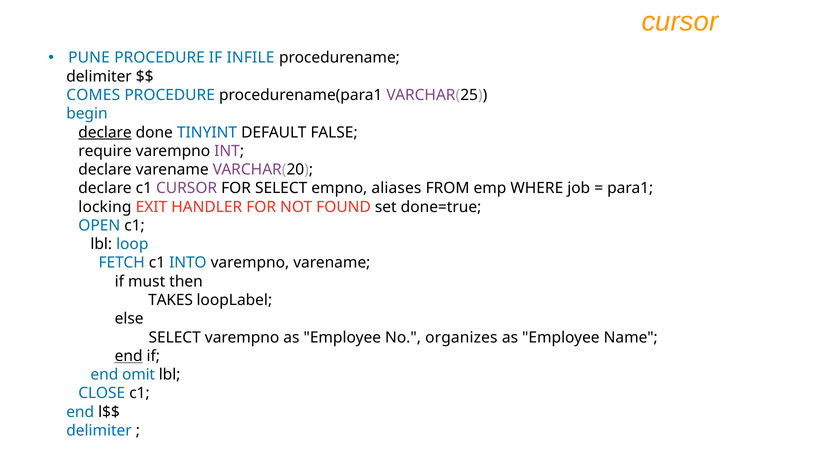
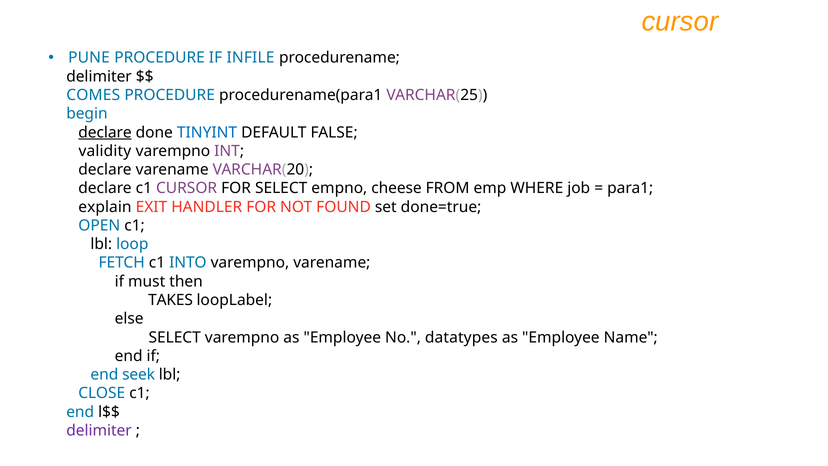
require: require -> validity (105, 151)
aliases: aliases -> cheese (397, 188)
locking: locking -> explain (105, 207)
organizes: organizes -> datatypes (461, 337)
end underline: present -> none (129, 356)
omit: omit -> seek (139, 374)
delimiter colour: blue -> purple (99, 430)
